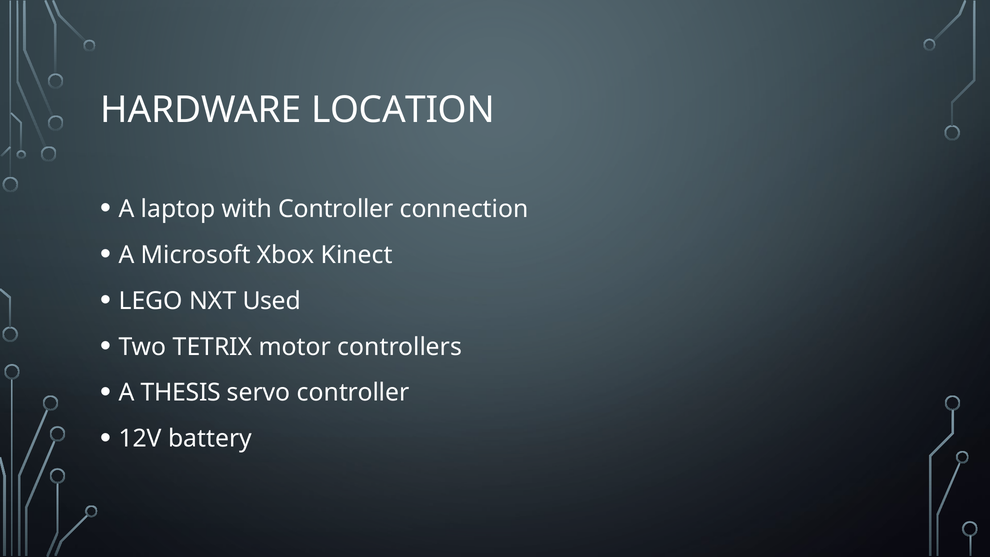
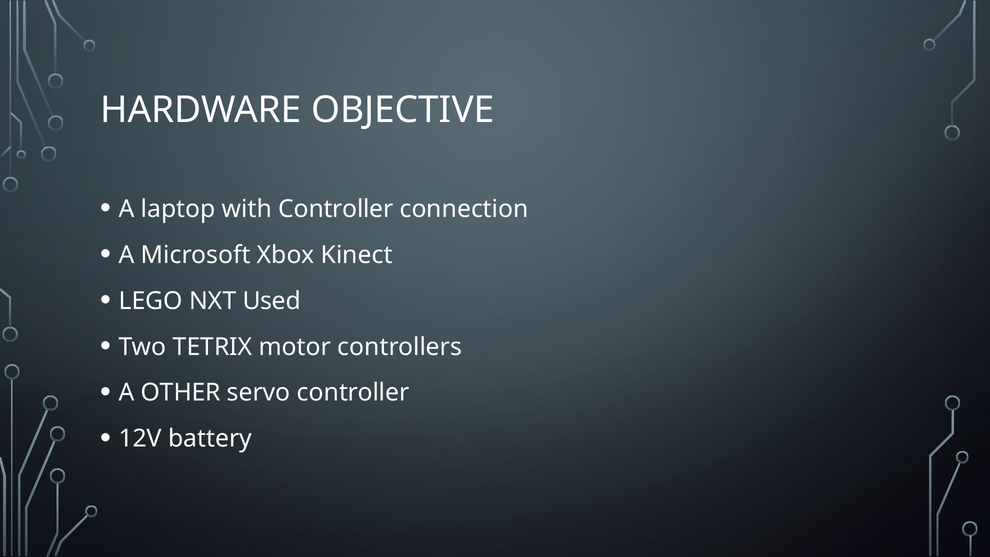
LOCATION: LOCATION -> OBJECTIVE (403, 110)
THESIS: THESIS -> OTHER (181, 393)
